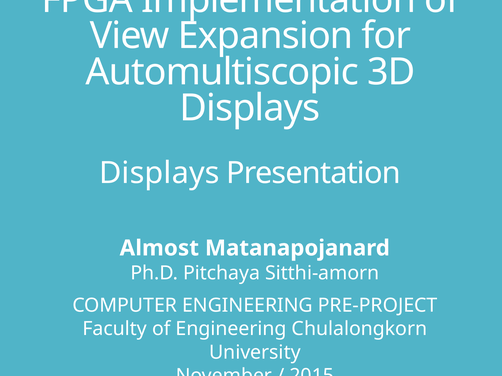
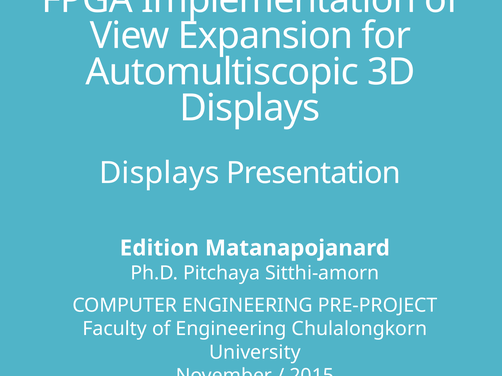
Almost: Almost -> Edition (159, 248)
